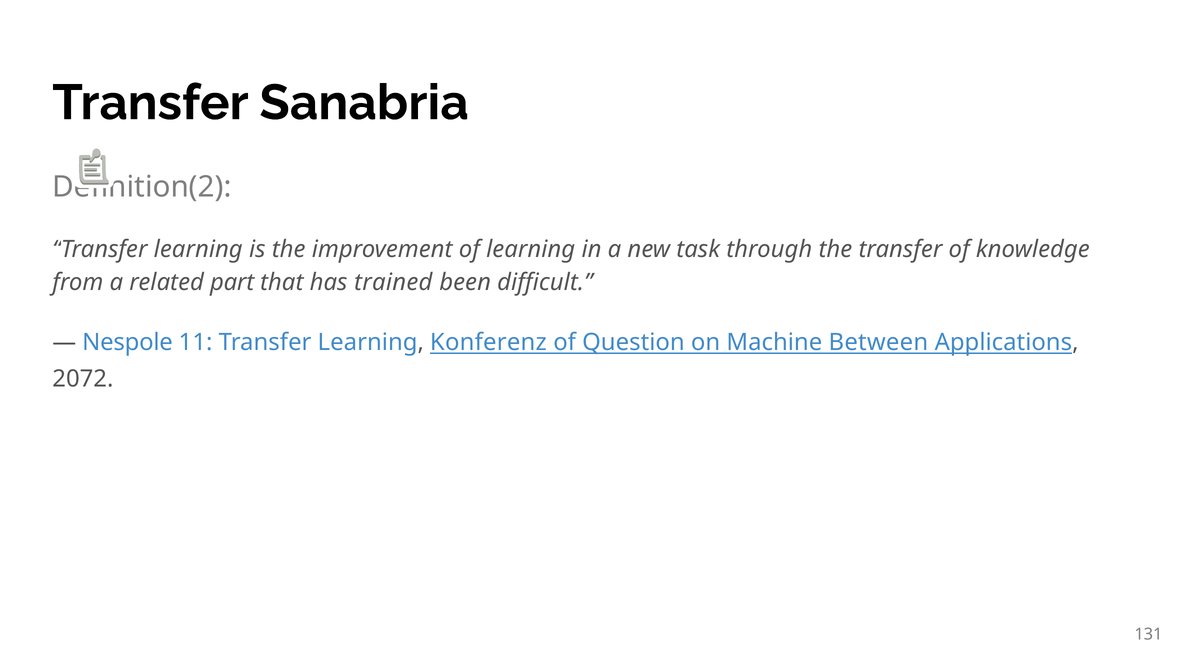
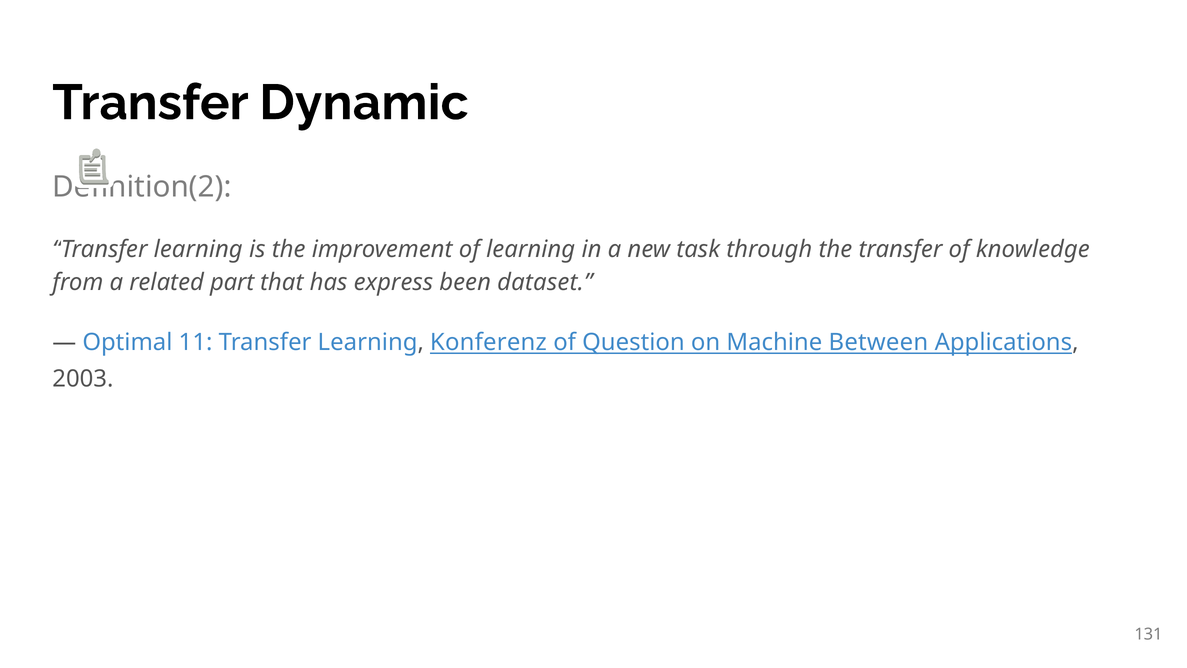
Sanabria: Sanabria -> Dynamic (364, 103)
trained: trained -> express (393, 282)
difficult: difficult -> dataset (545, 282)
Nespole: Nespole -> Optimal (127, 342)
2072: 2072 -> 2003 (83, 379)
